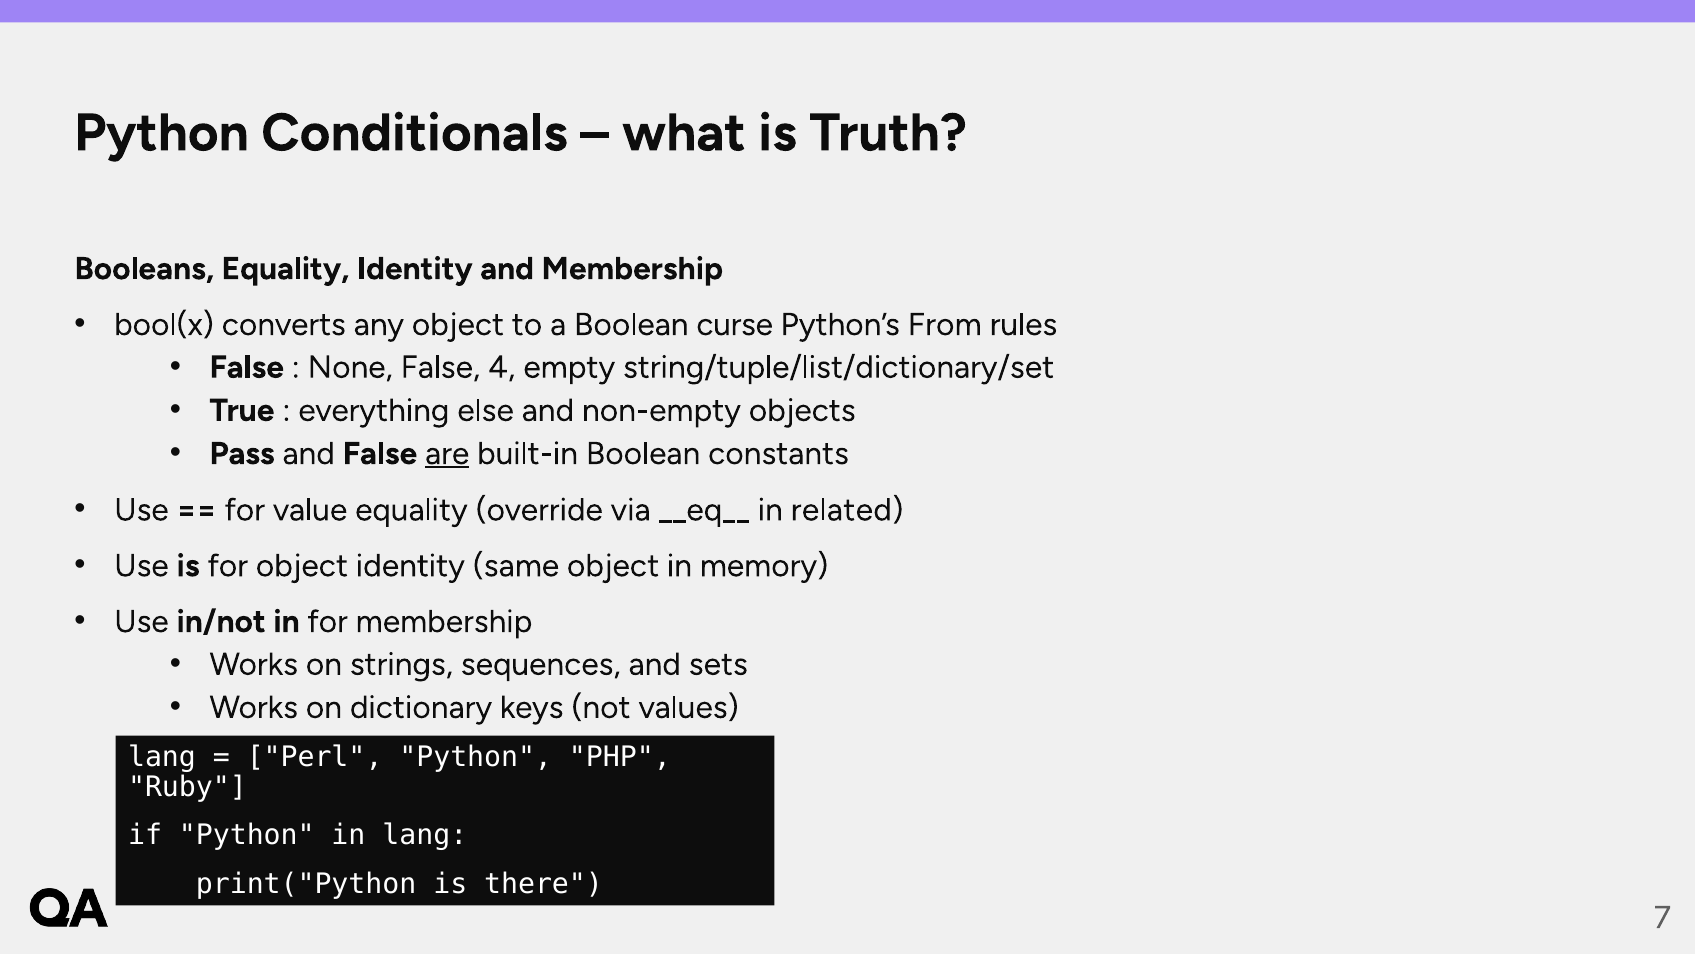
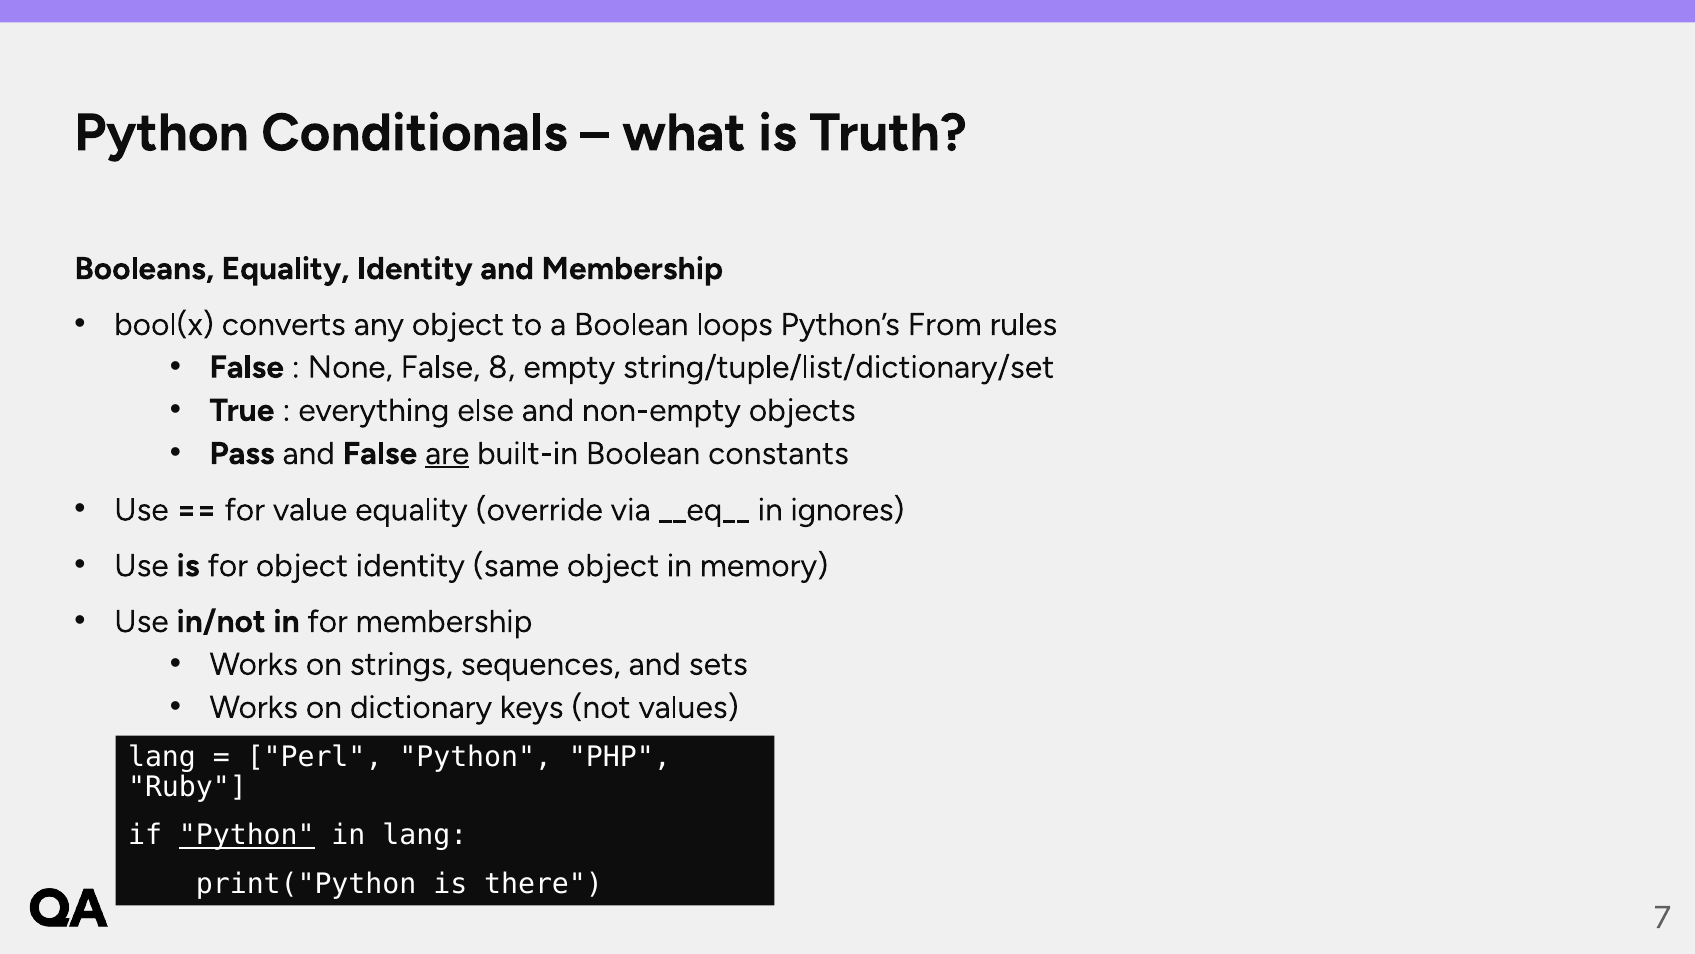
curse: curse -> loops (735, 324)
4: 4 -> 8 (502, 367)
related: related -> ignores (847, 510)
Python underline: none -> present (247, 835)
